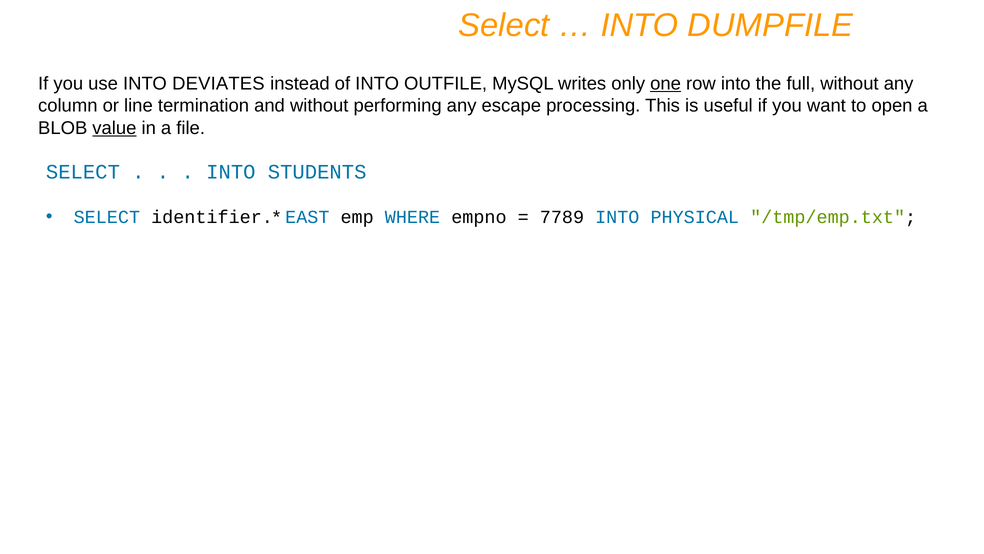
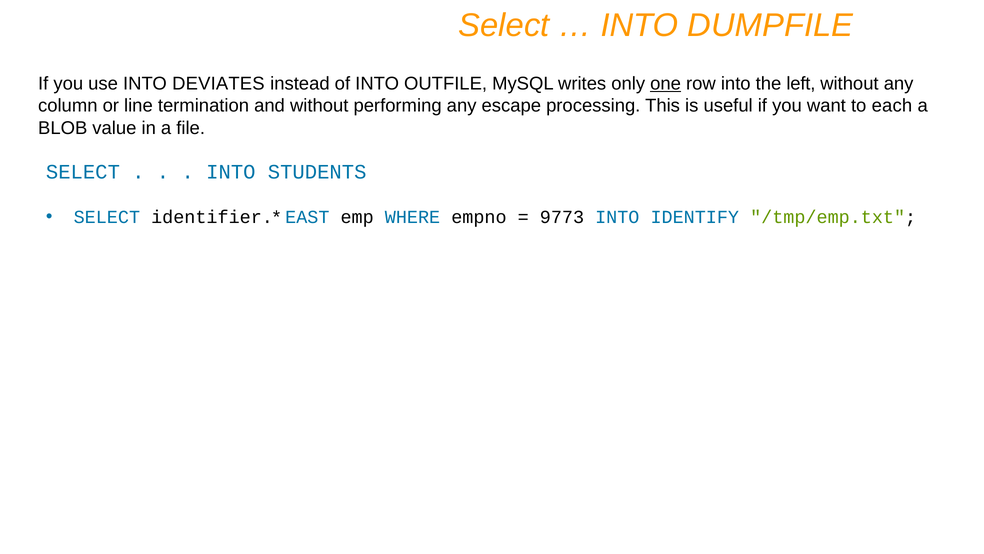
full: full -> left (801, 84)
open: open -> each (892, 106)
value underline: present -> none (114, 128)
7789: 7789 -> 9773 (562, 217)
PHYSICAL: PHYSICAL -> IDENTIFY (695, 217)
